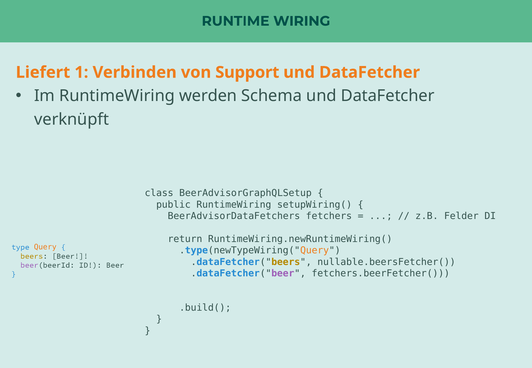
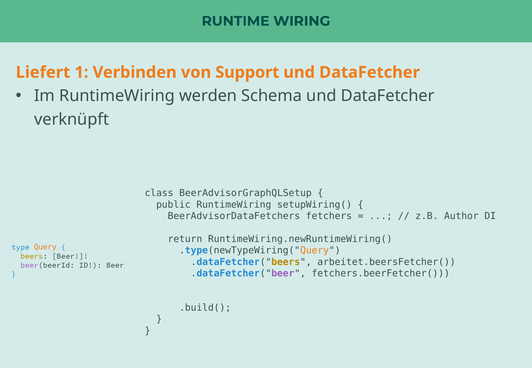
Felder: Felder -> Author (461, 216)
nullable.beersFetcher(: nullable.beersFetcher( -> arbeitet.beersFetcher( (386, 262)
